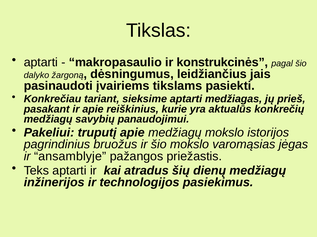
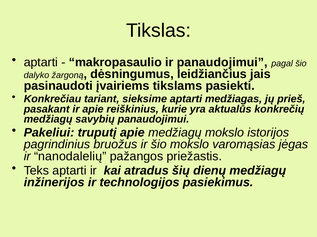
ir konstrukcinės: konstrukcinės -> panaudojimui (222, 62)
ansamblyje: ansamblyje -> nanodalelių (70, 157)
